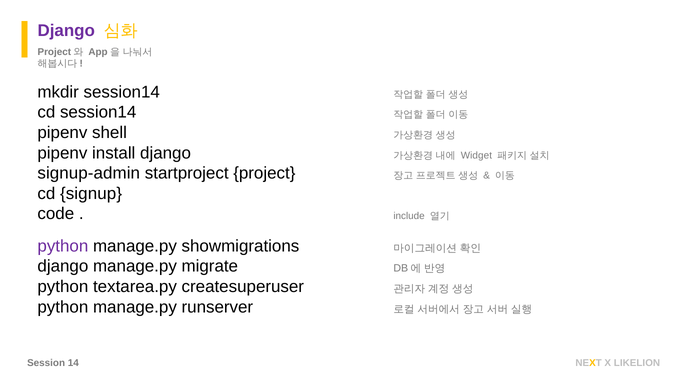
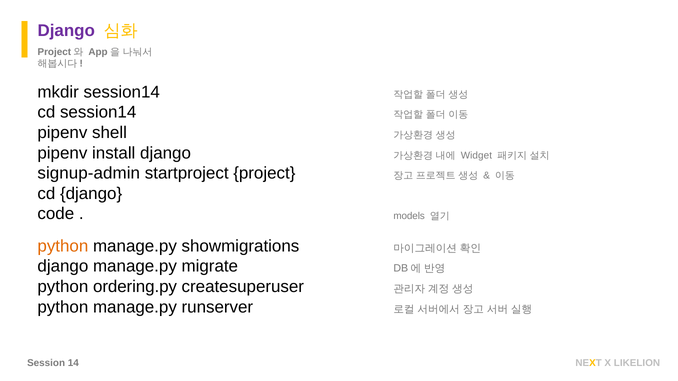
cd signup: signup -> django (91, 194)
include: include -> models (409, 216)
python colour: purple -> orange (63, 246)
textarea.py: textarea.py -> ordering.py (135, 287)
